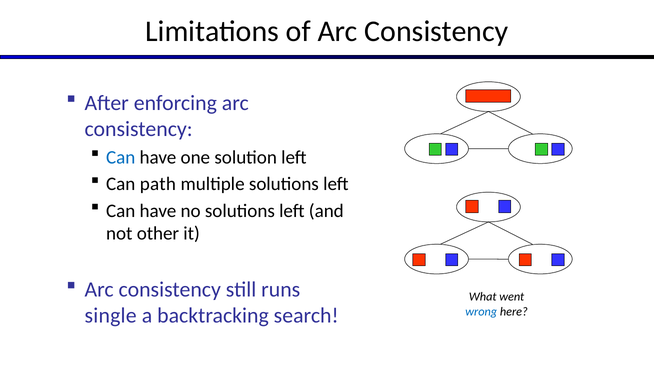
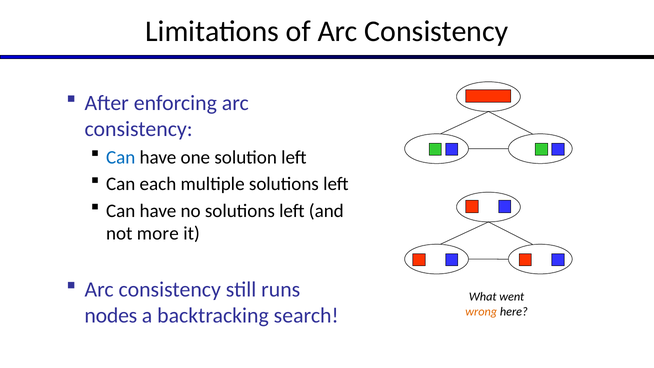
path: path -> each (158, 184)
other: other -> more (158, 234)
wrong colour: blue -> orange (481, 311)
single: single -> nodes (111, 316)
